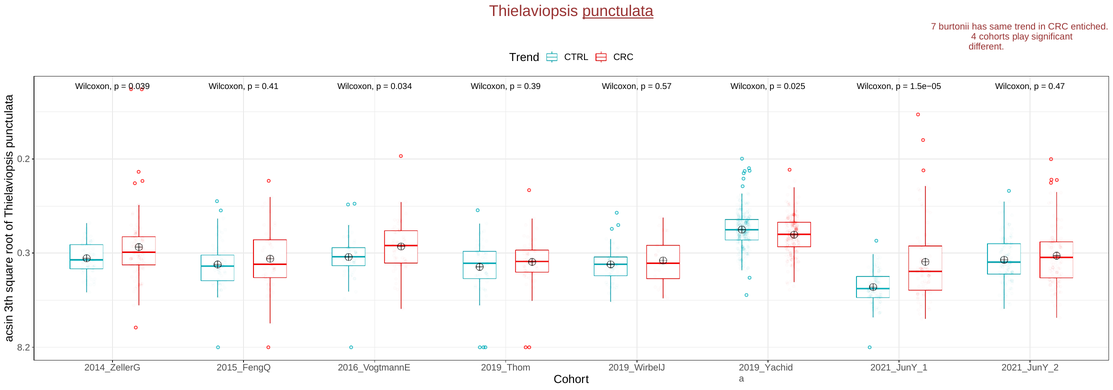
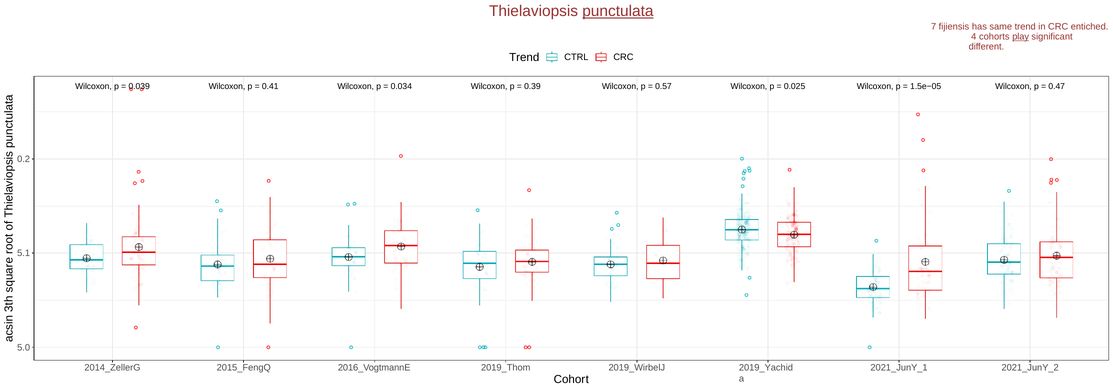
burtonii: burtonii -> fijiensis (954, 27)
play underline: none -> present (1021, 37)
0.3: 0.3 -> 5.1 (24, 253)
8.2: 8.2 -> 5.0 (24, 347)
